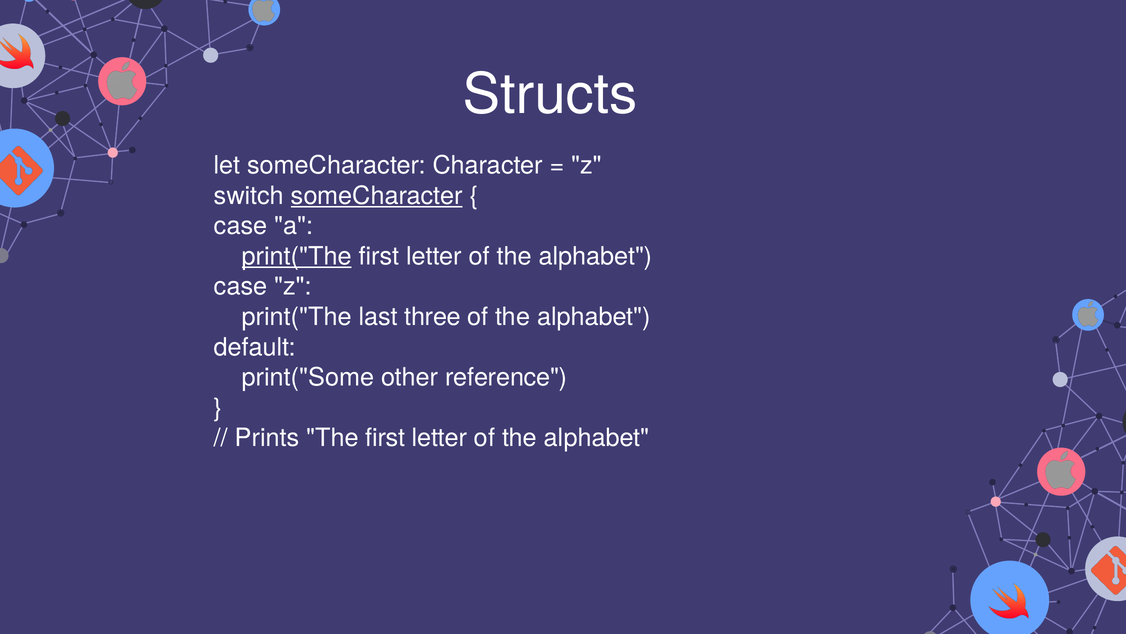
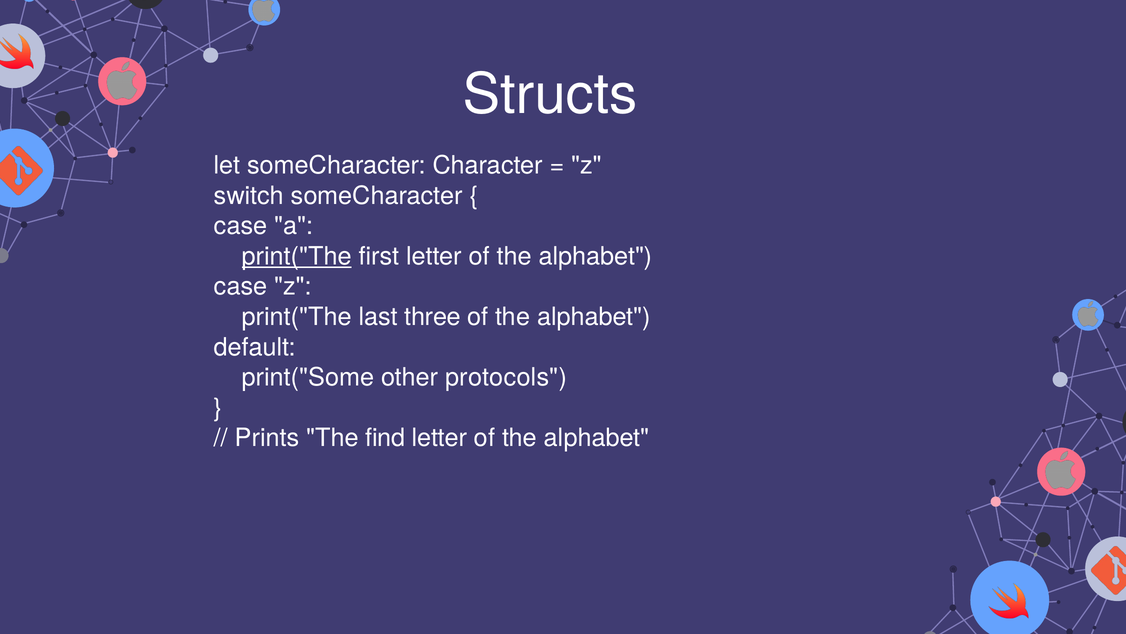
someCharacter underline: present -> none (377, 196)
reference: reference -> protocols (506, 377)
The first: first -> find (385, 438)
